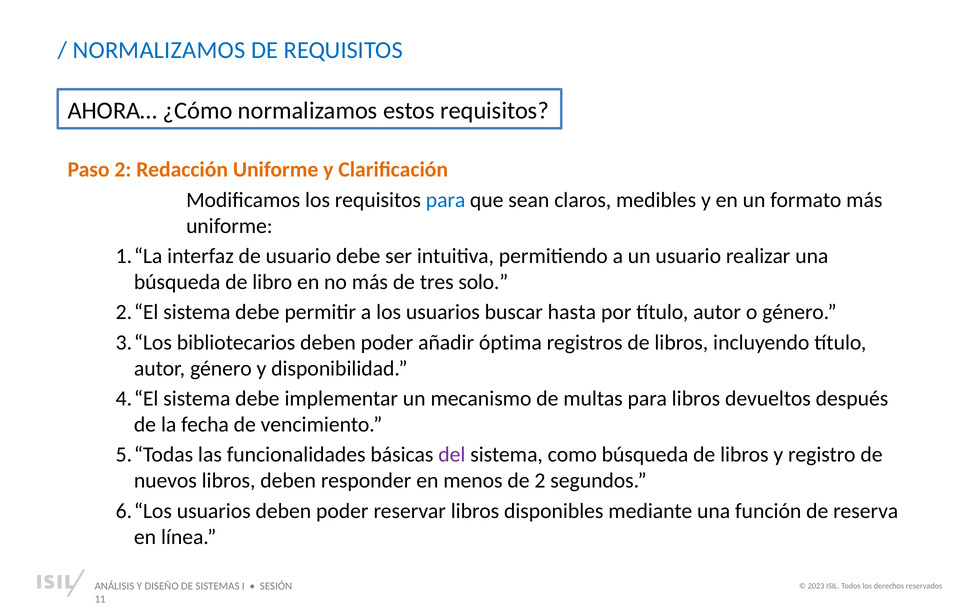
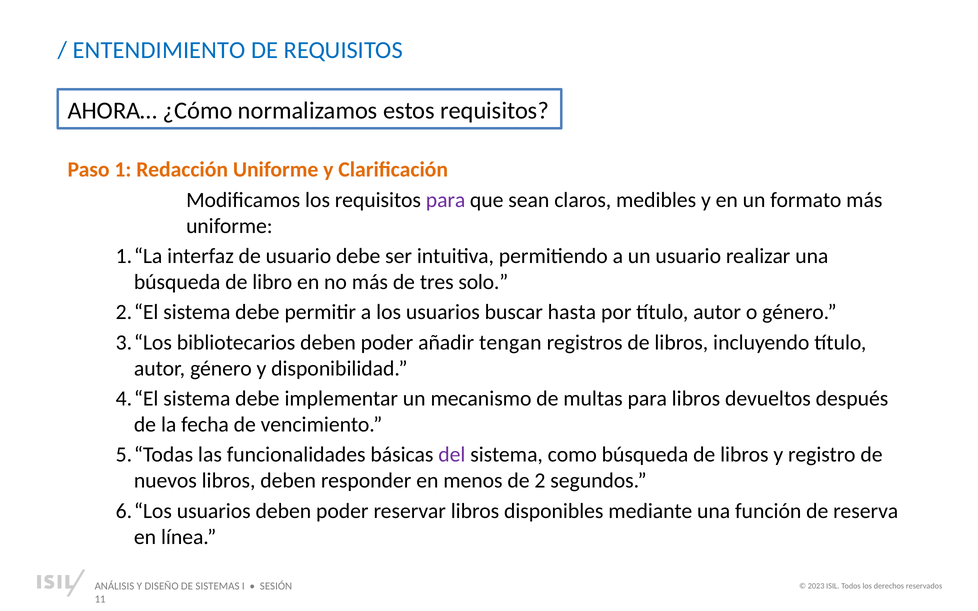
NORMALIZAMOS: NORMALIZAMOS -> ENTENDIMIENTO (159, 50)
Paso 2: 2 -> 1 (123, 170)
para colour: blue -> purple (446, 200)
óptima: óptima -> tengan (510, 343)
